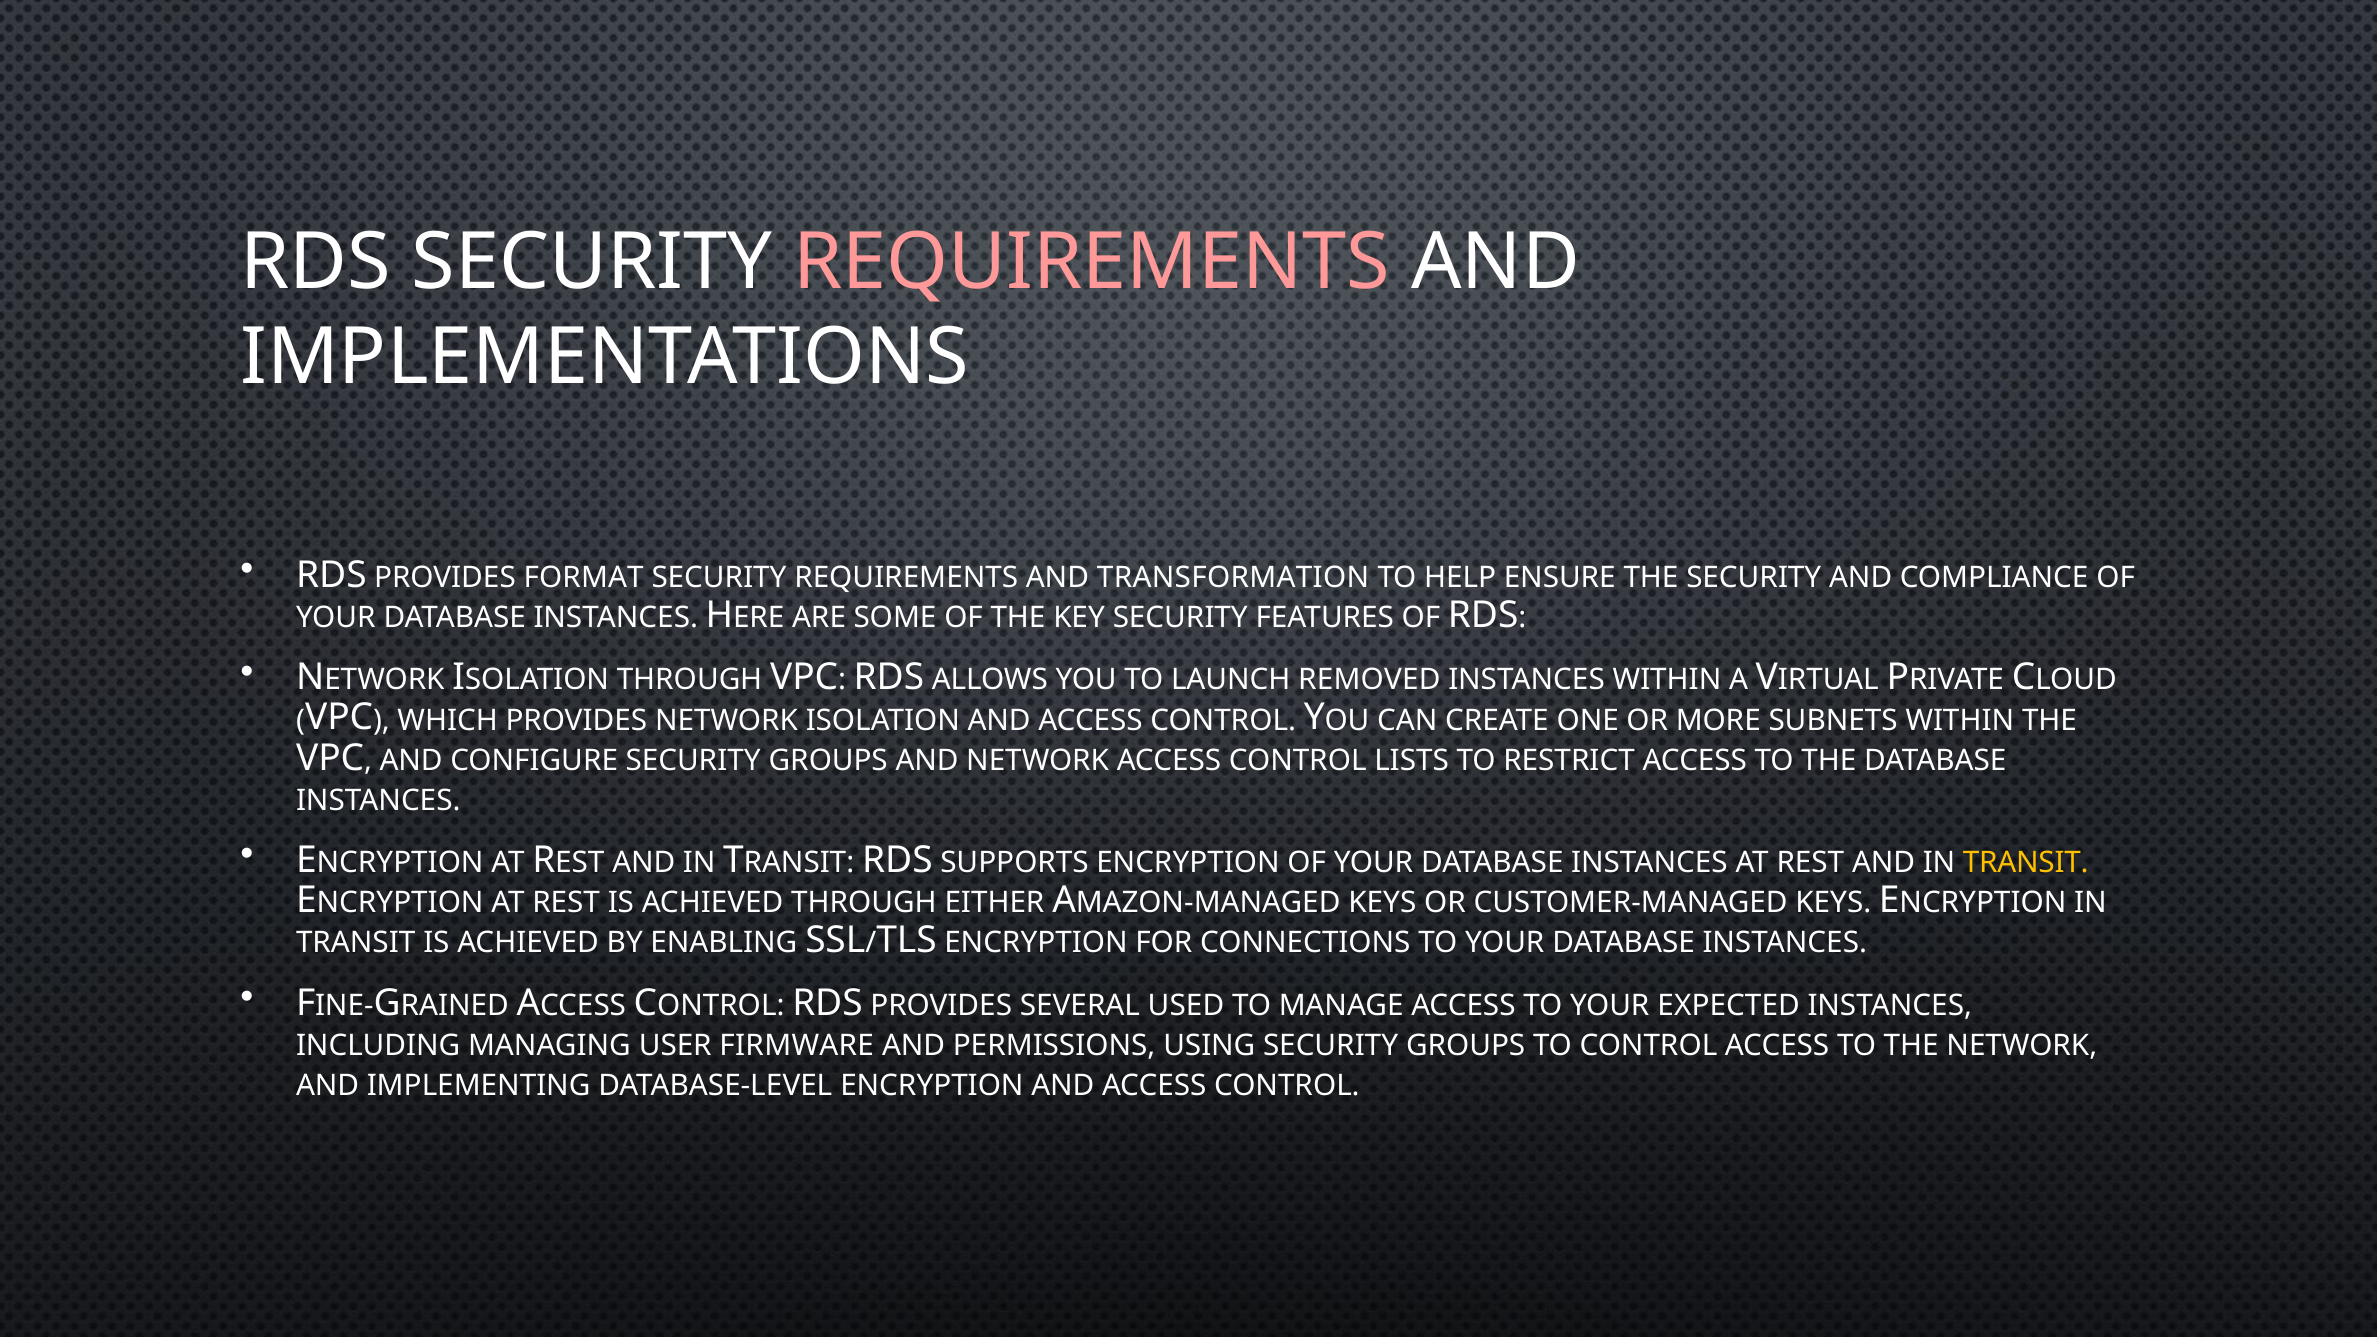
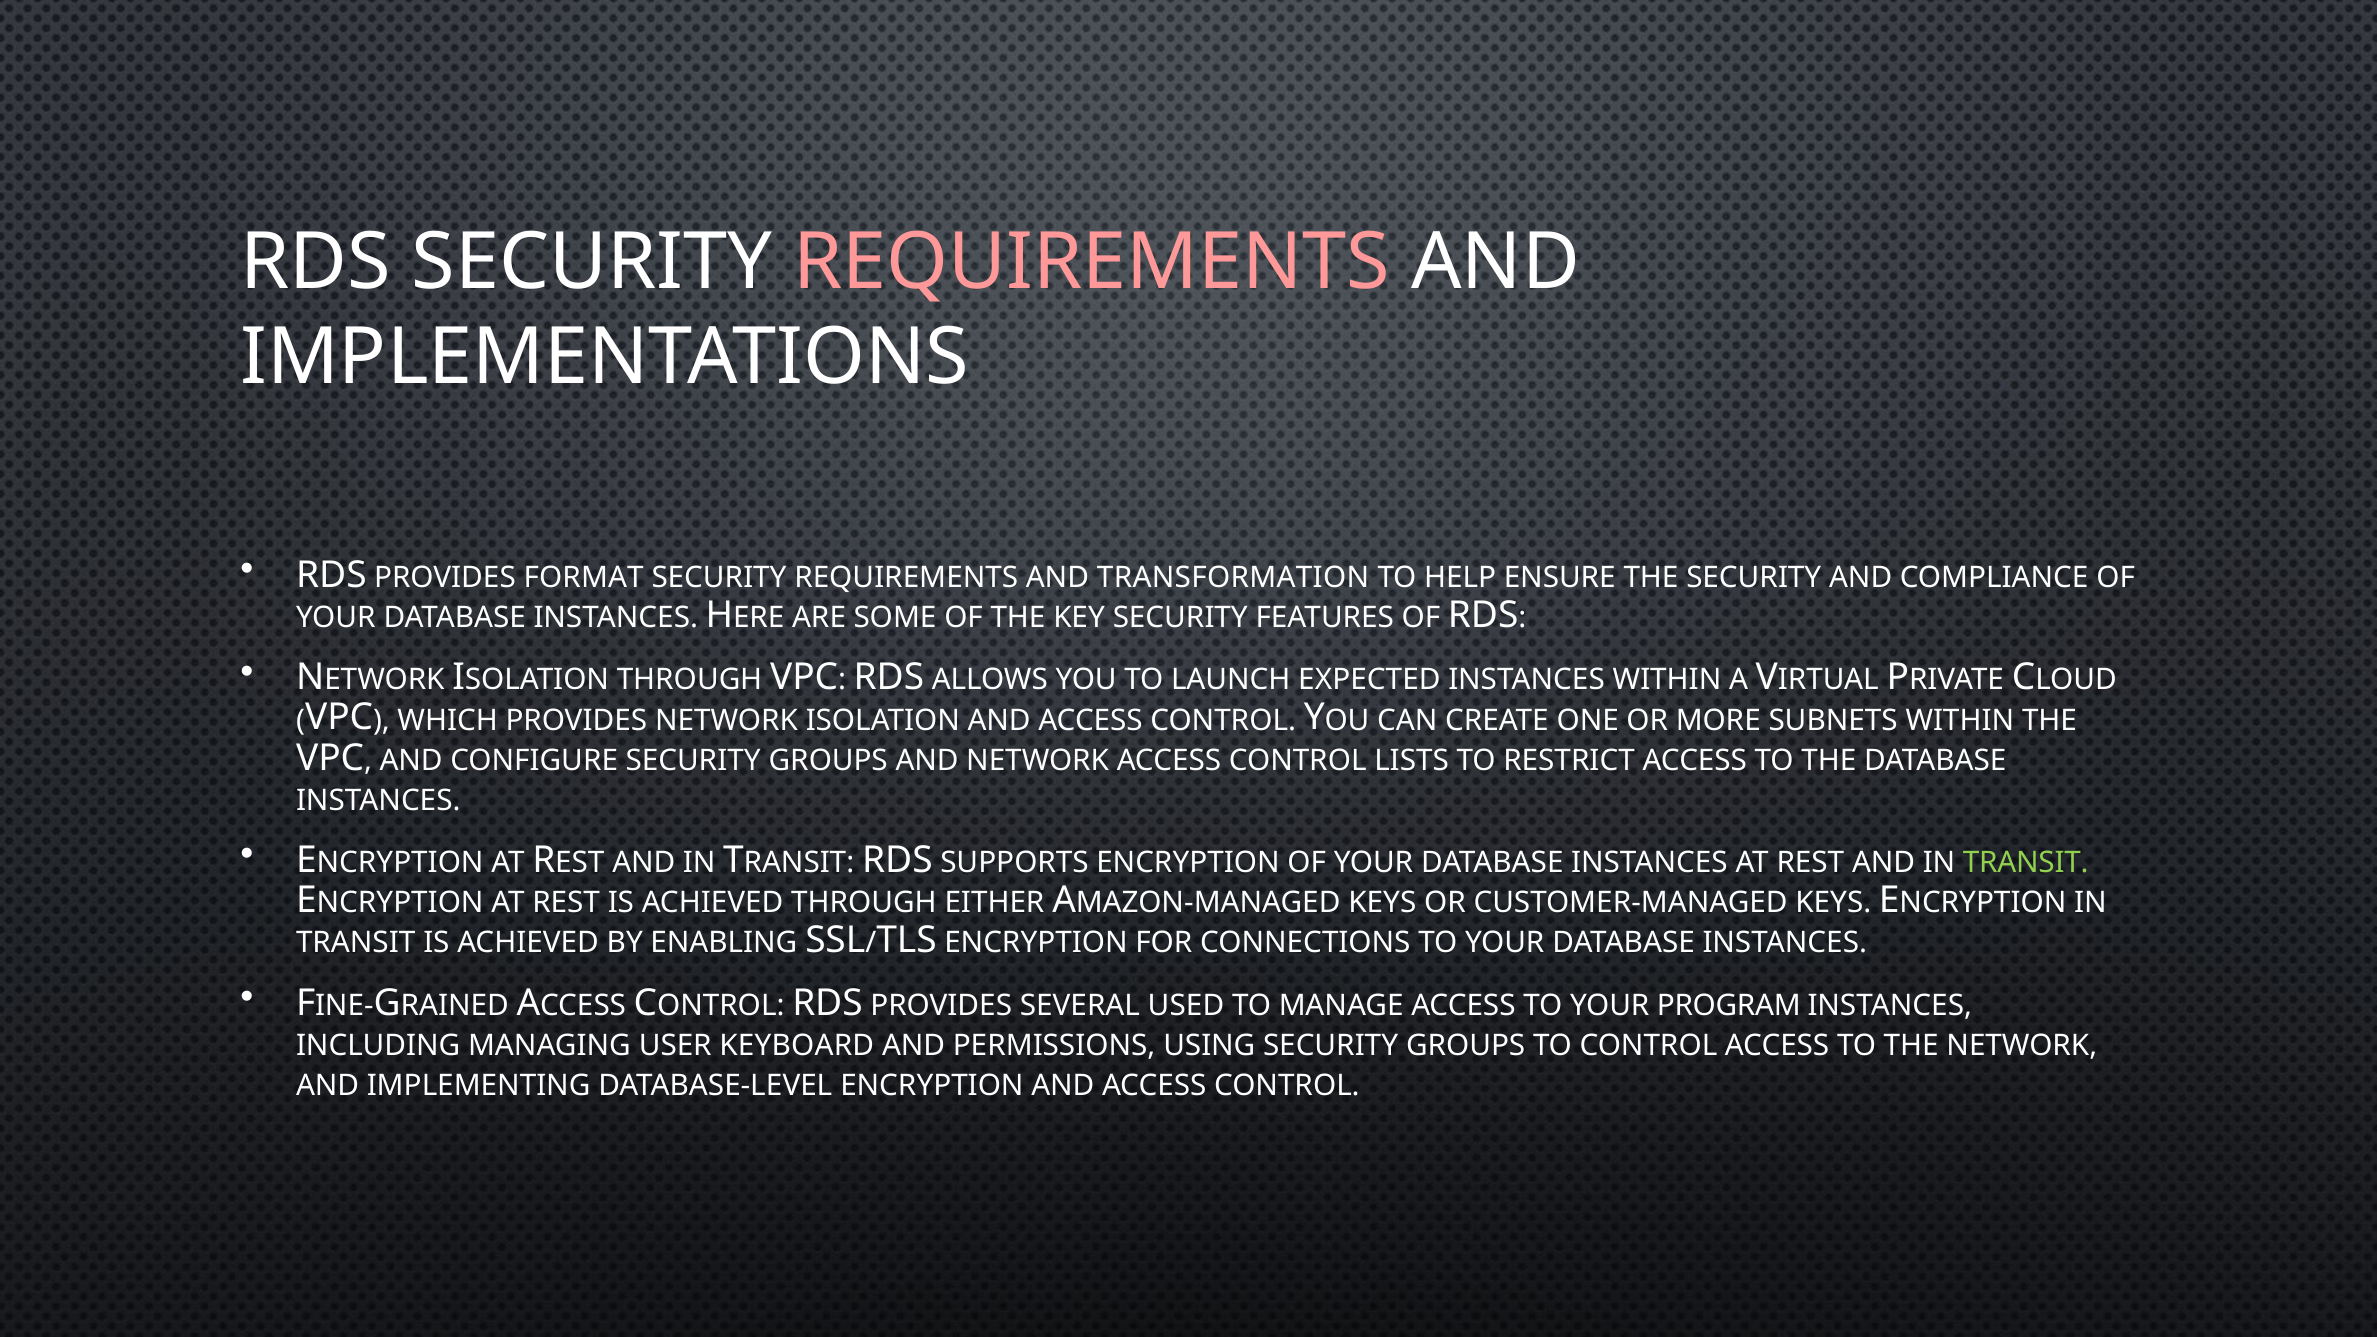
REMOVED: REMOVED -> EXPECTED (1369, 680)
TRANSIT colour: yellow -> light green (2026, 863)
EXPECTED: EXPECTED -> PROGRAM (1729, 1006)
FIRMWARE: FIRMWARE -> KEYBOARD (797, 1046)
